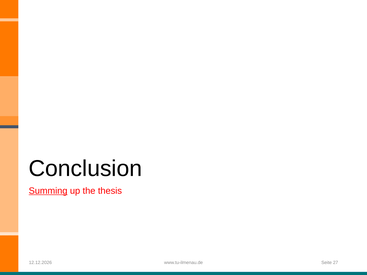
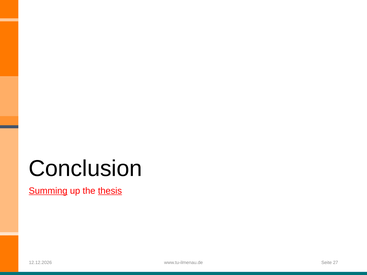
thesis underline: none -> present (110, 191)
